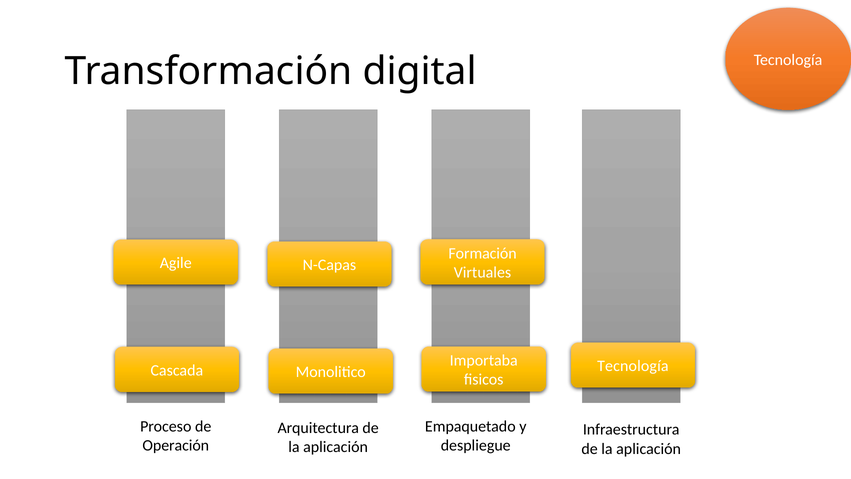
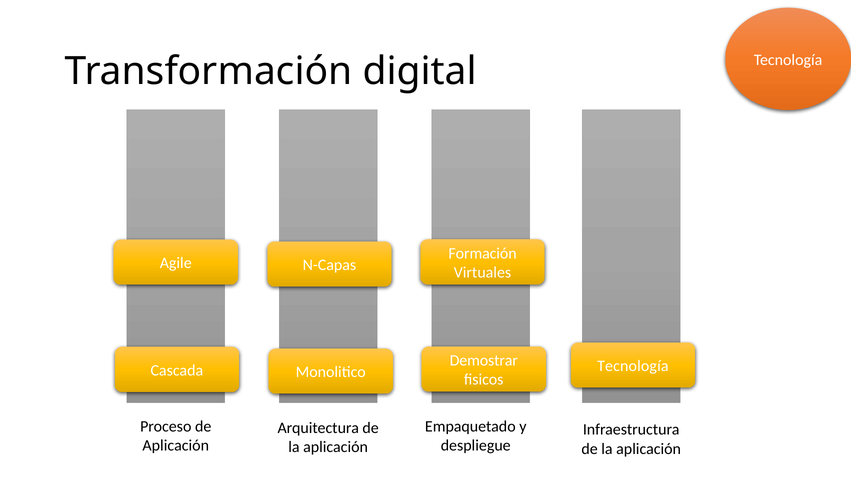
Importaba: Importaba -> Demostrar (484, 360)
Operación: Operación -> Aplicación (176, 445)
